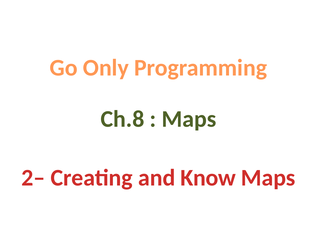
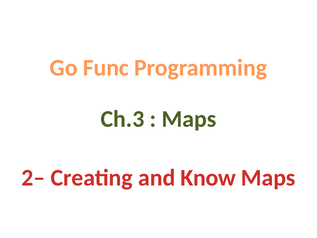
Only: Only -> Func (106, 68)
Ch.8: Ch.8 -> Ch.3 (123, 119)
